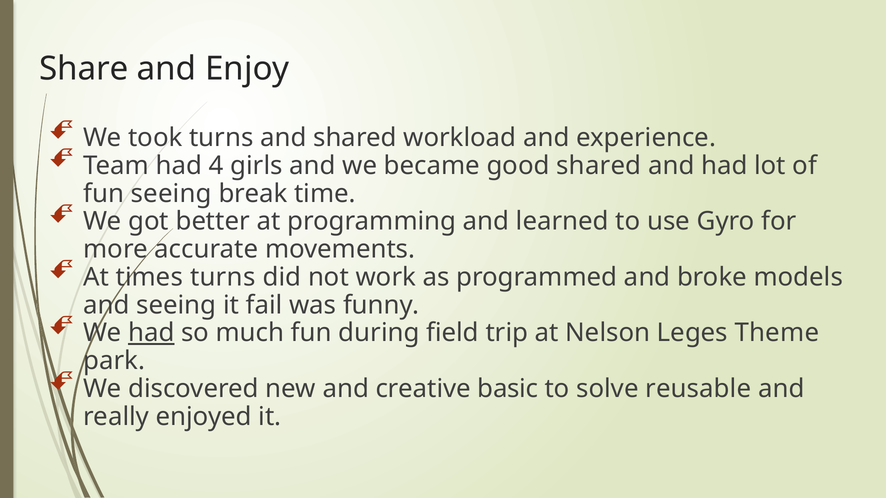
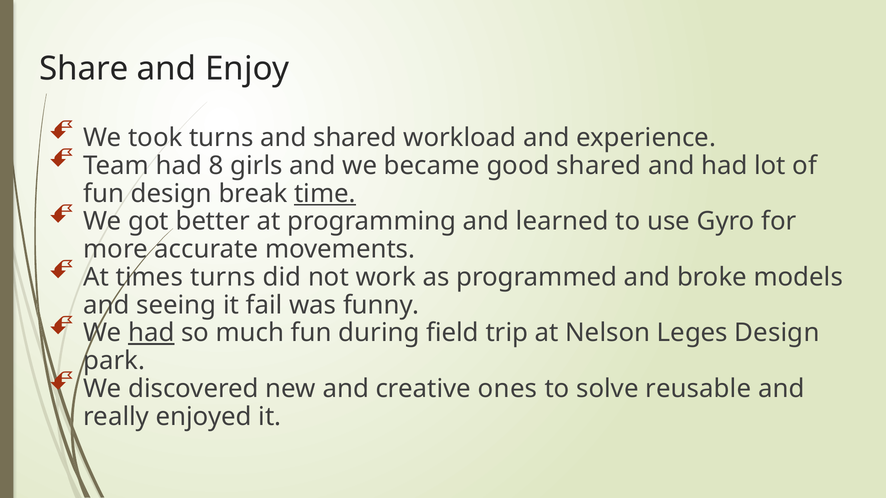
4: 4 -> 8 (216, 166)
fun seeing: seeing -> design (171, 194)
time underline: none -> present (325, 194)
Leges Theme: Theme -> Design (777, 333)
basic: basic -> ones (508, 389)
